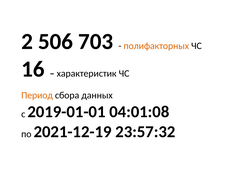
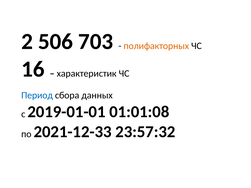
Период colour: orange -> blue (37, 95)
04:01:08: 04:01:08 -> 01:01:08 (139, 112)
2021-12-19: 2021-12-19 -> 2021-12-33 (73, 132)
